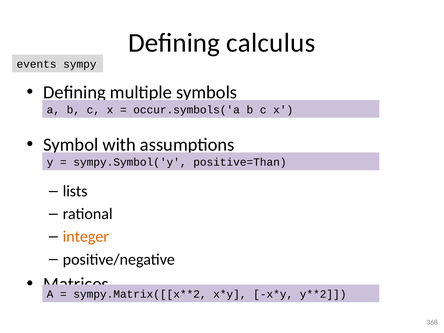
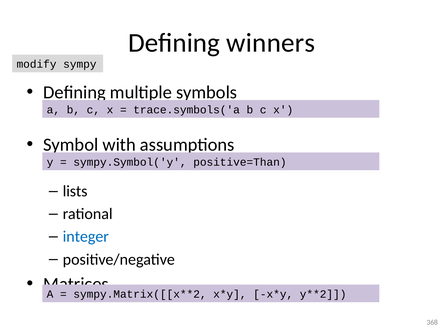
calculus: calculus -> winners (271, 43)
events: events -> modify (37, 64)
occur.symbols('a: occur.symbols('a -> trace.symbols('a (187, 110)
integer colour: orange -> blue (86, 237)
